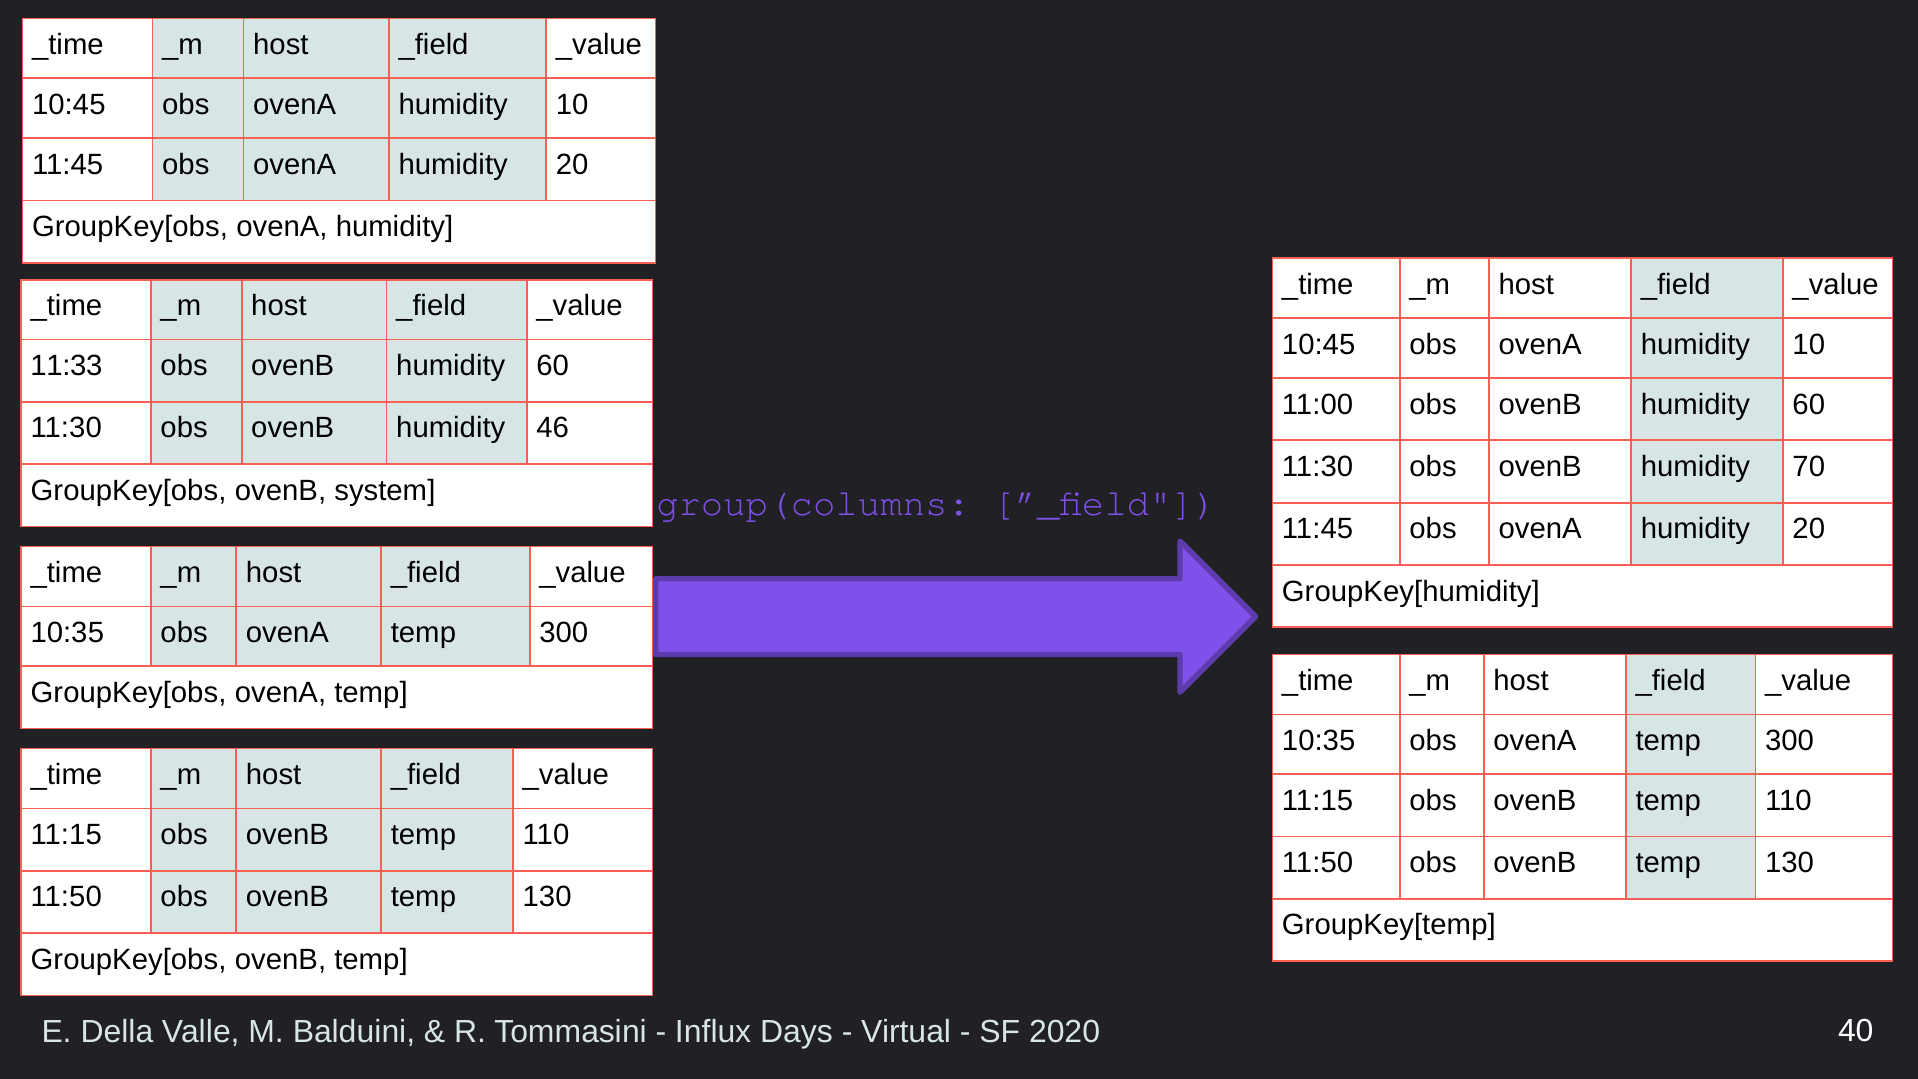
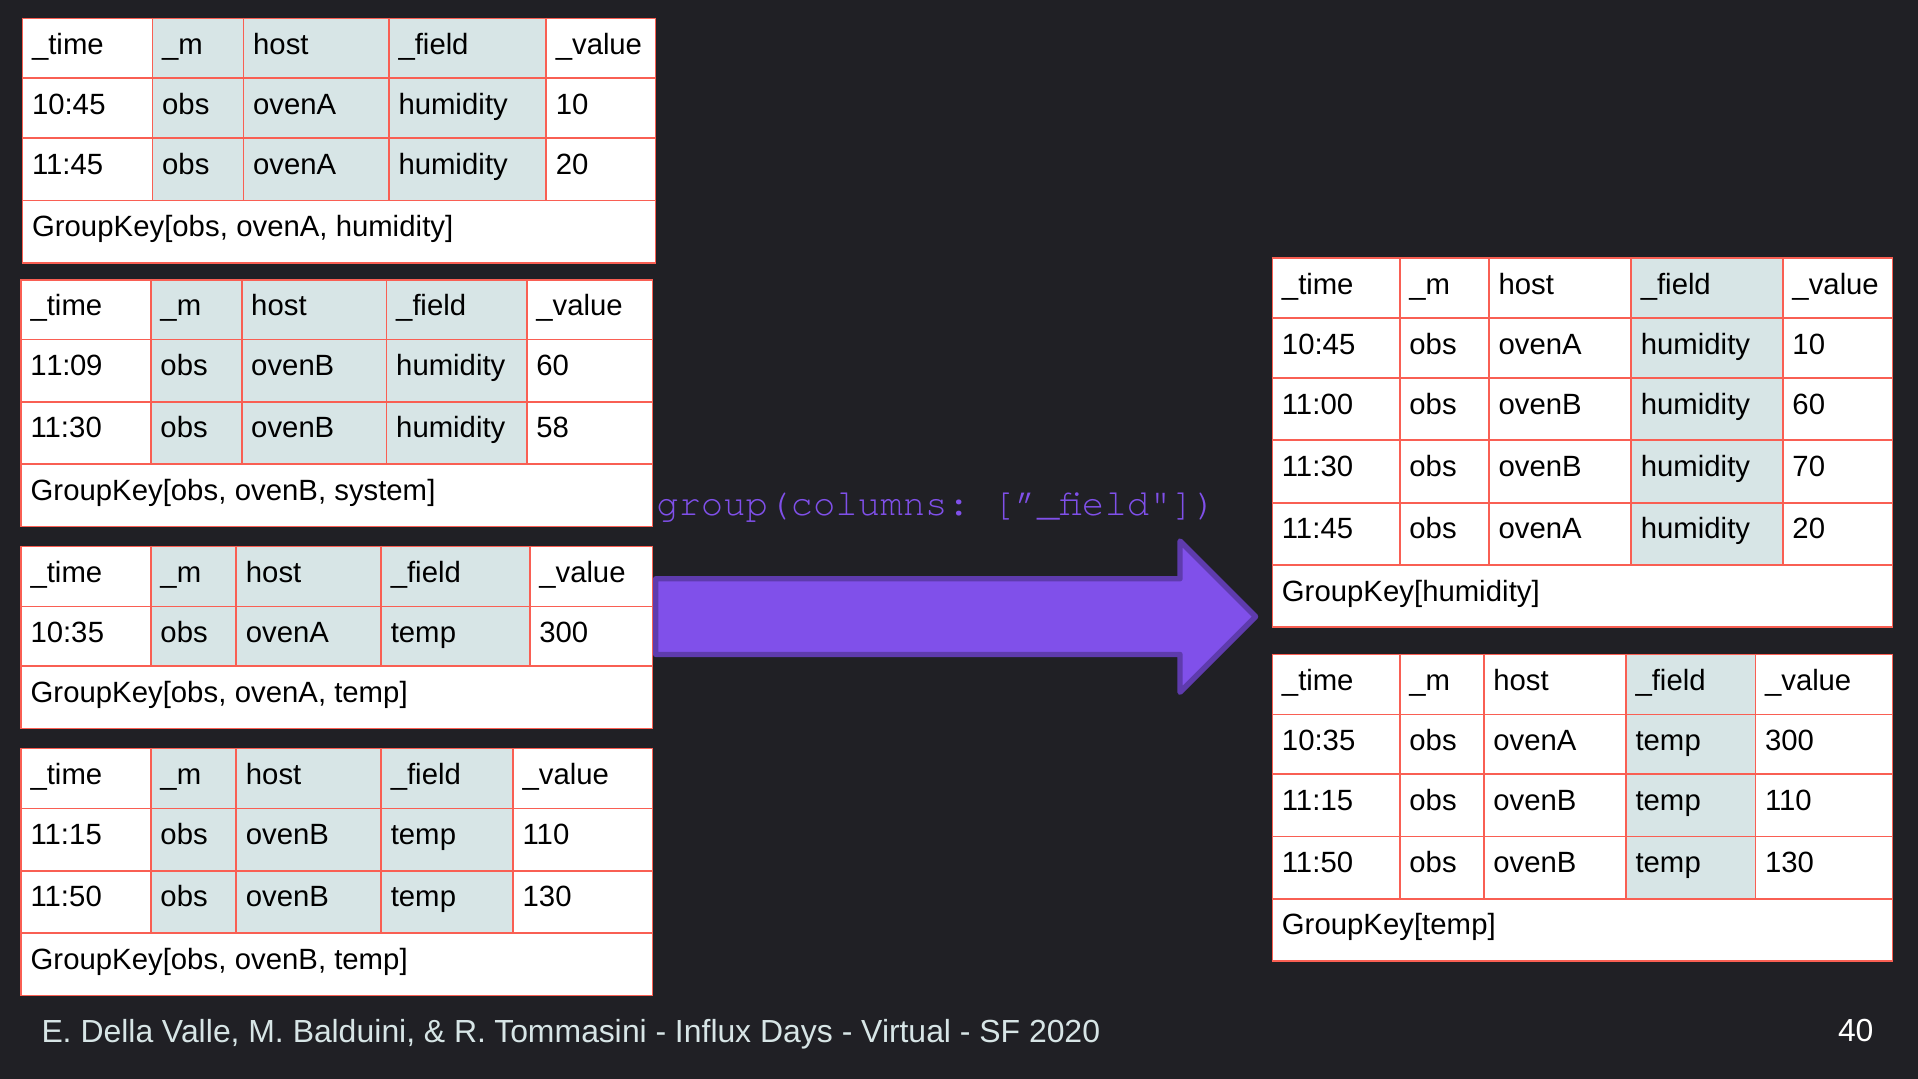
11:33: 11:33 -> 11:09 (66, 366)
46: 46 -> 58 (553, 428)
